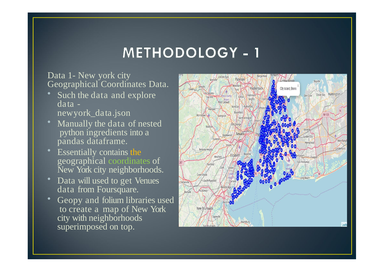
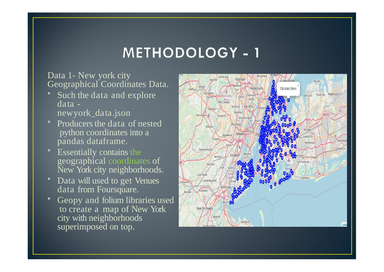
Manually: Manually -> Producers (75, 123)
python ingredients: ingredients -> coordinates (107, 132)
the colour: yellow -> light green (136, 152)
